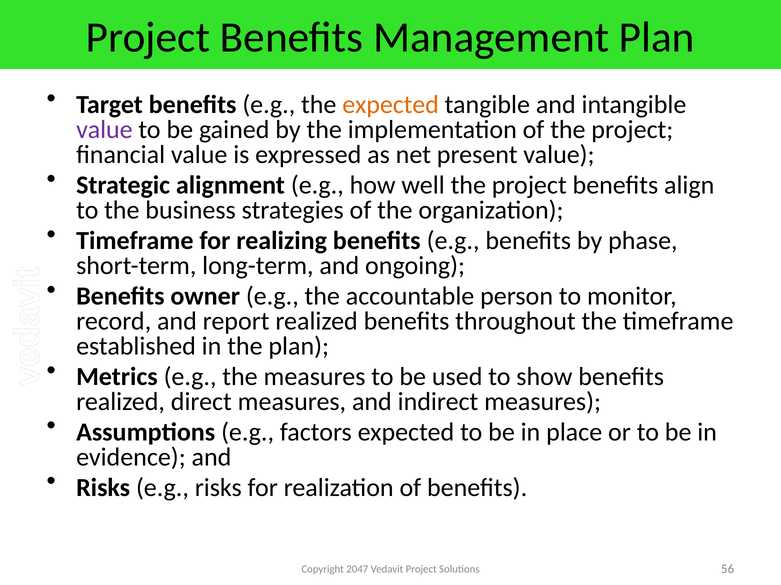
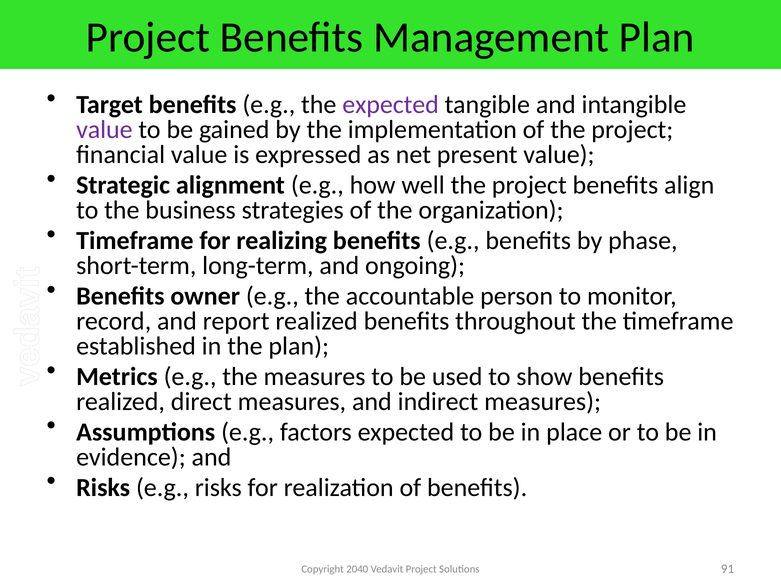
expected colour: orange -> purple (391, 105)
2047: 2047 -> 2040 (357, 570)
56: 56 -> 91 (728, 570)
